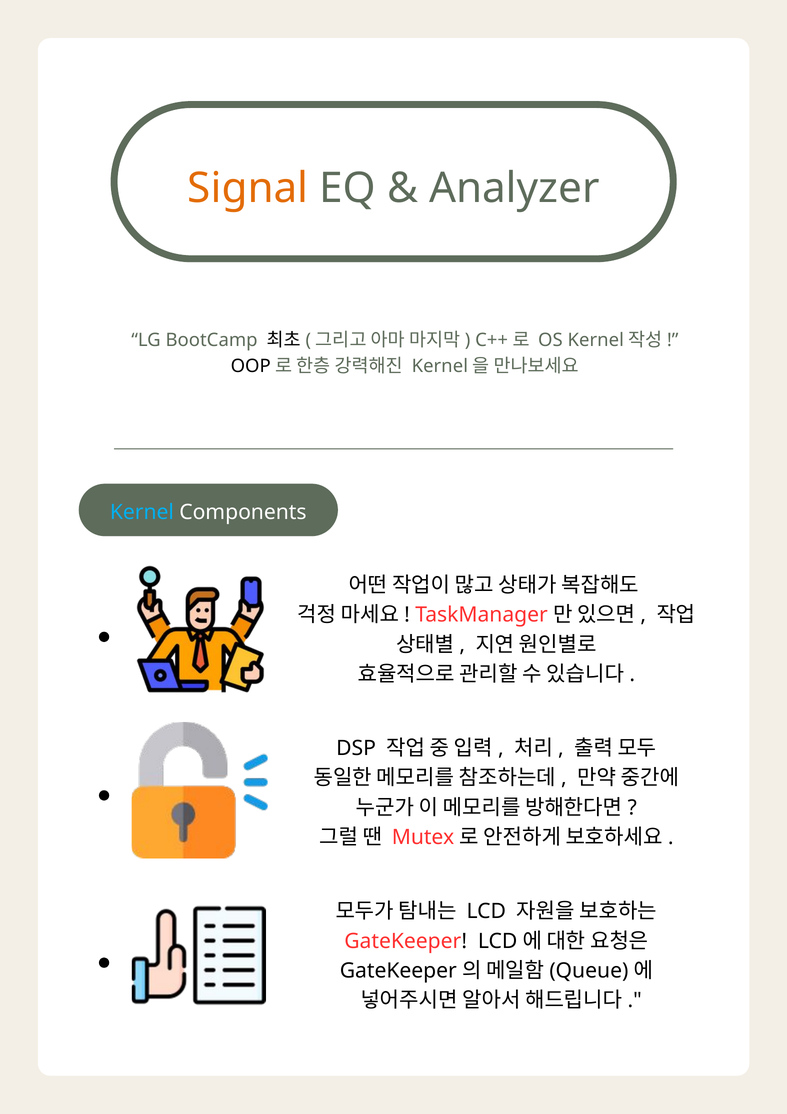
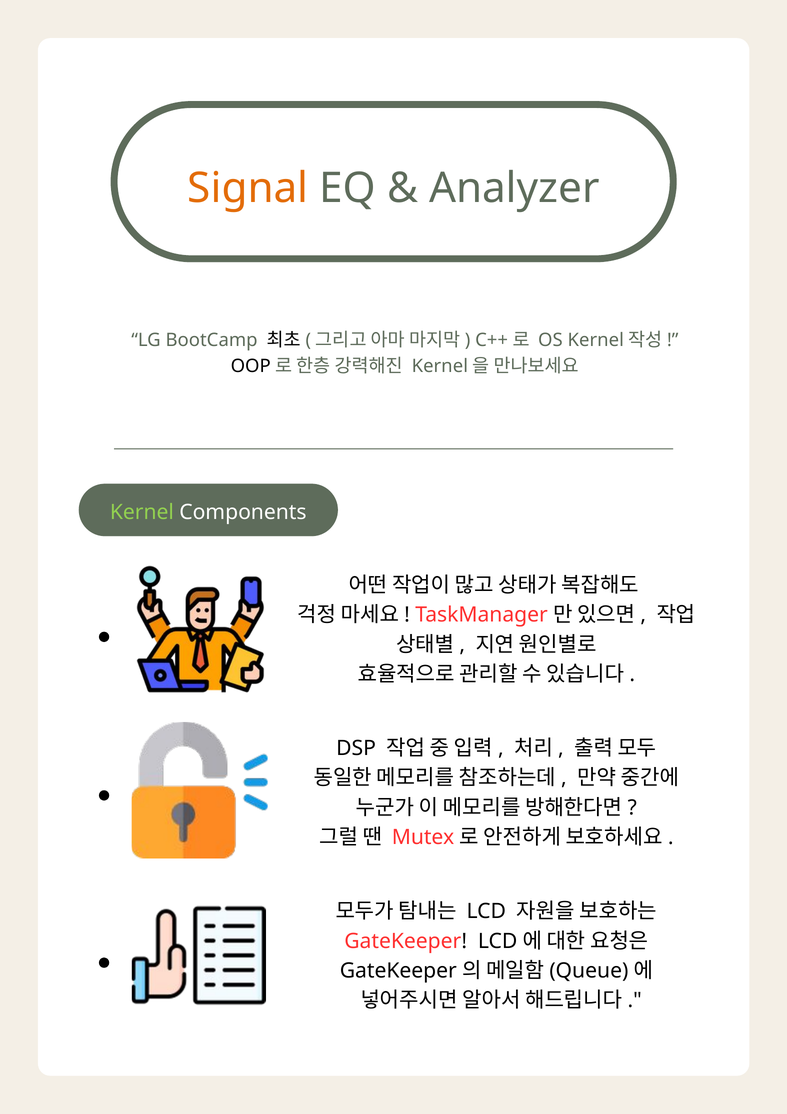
Kernel colour: light blue -> light green (142, 512)
